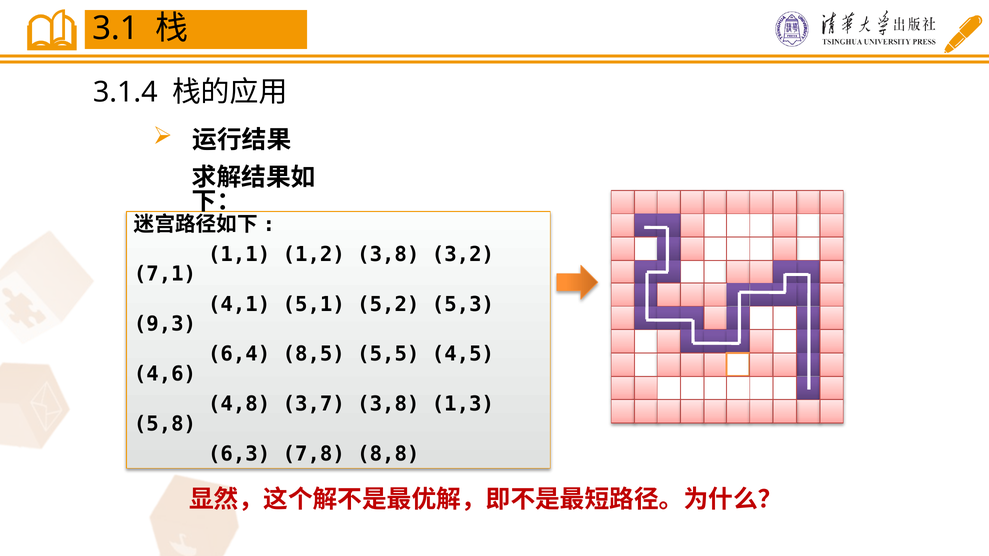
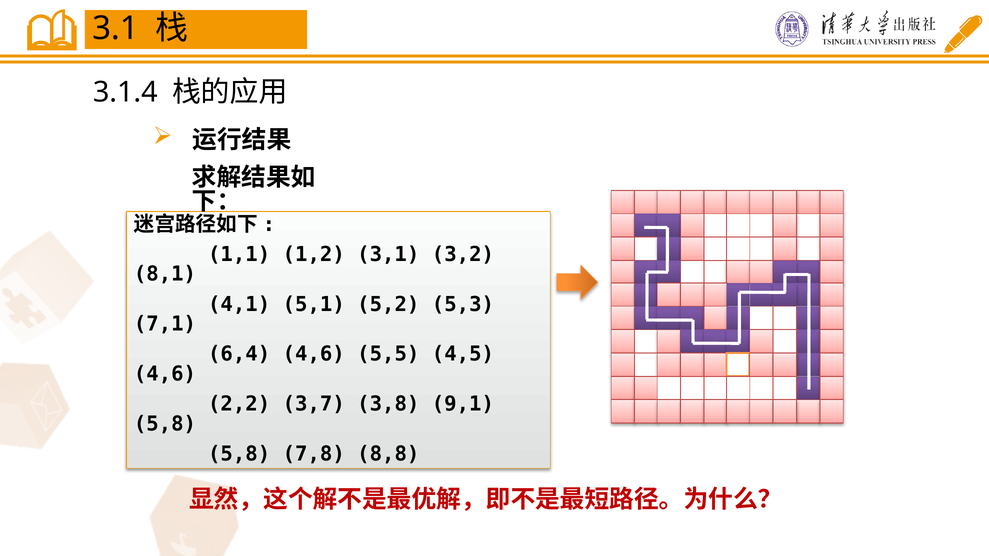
1,2 3,8: 3,8 -> 3,1 (388, 254)
7,1: 7,1 -> 8,1 (165, 274)
9,3: 9,3 -> 7,1 (165, 324)
6,4 8,5: 8,5 -> 4,6 (314, 354)
4,8: 4,8 -> 2,2 (239, 404)
1,3: 1,3 -> 9,1 (463, 404)
6,3: 6,3 -> 5,8 (239, 454)
